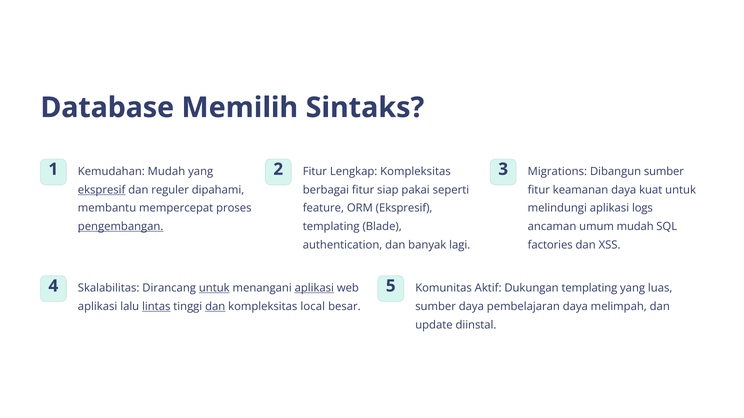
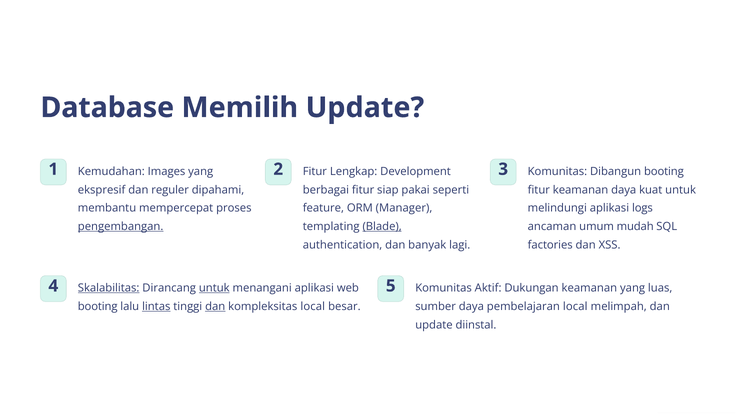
Memilih Sintaks: Sintaks -> Update (365, 108)
Kemudahan Mudah: Mudah -> Images (167, 172)
Lengkap Kompleksitas: Kompleksitas -> Development (416, 172)
3 Migrations: Migrations -> Komunitas (557, 172)
Dibangun sumber: sumber -> booting (664, 172)
ekspresif underline: present -> none (102, 190)
ORM Ekspresif: Ekspresif -> Manager (404, 208)
Blade underline: none -> present (382, 227)
Skalabilitas underline: none -> present (109, 288)
aplikasi underline: present -> none (314, 288)
Dukungan templating: templating -> keamanan (589, 288)
aplikasi: aplikasi -> booting (98, 307)
pembelajaran daya: daya -> local (575, 307)
